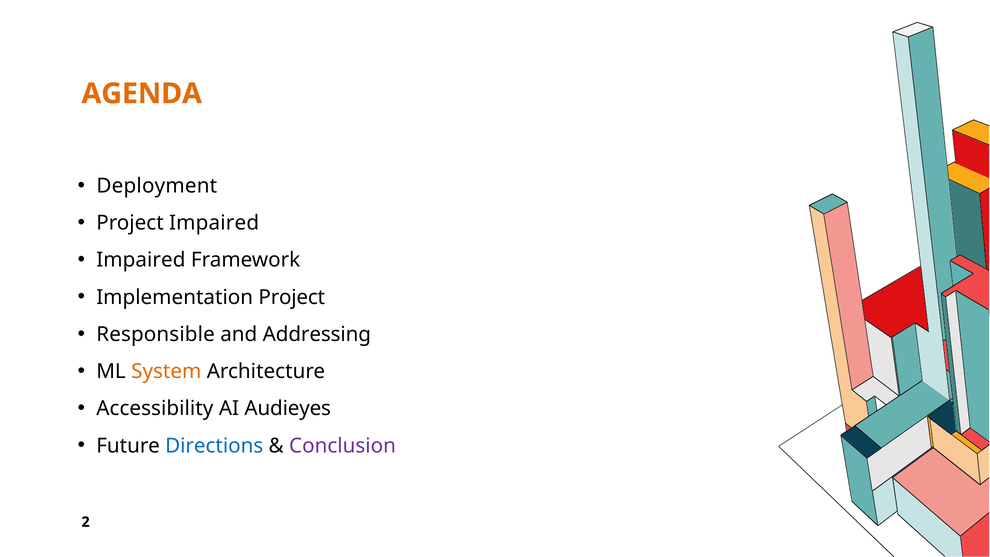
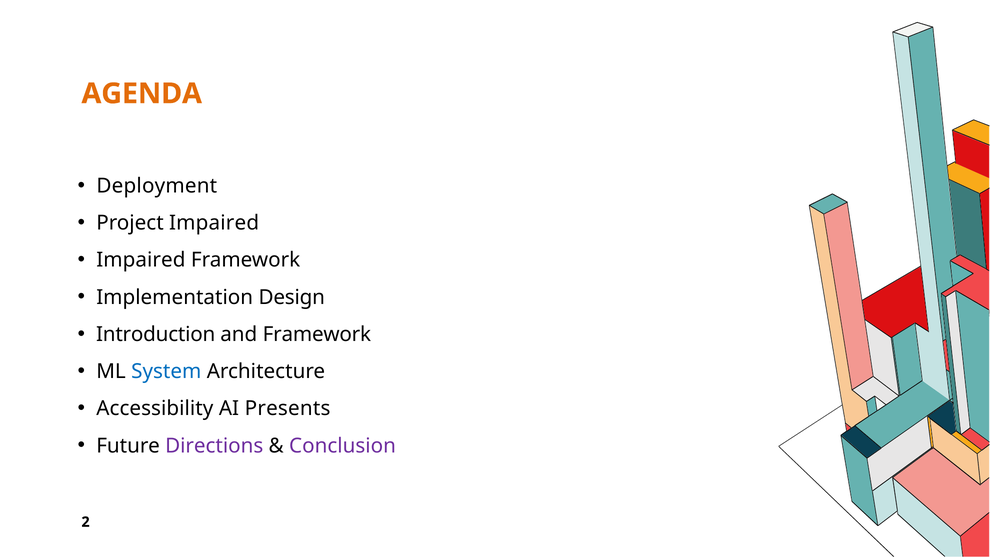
Implementation Project: Project -> Design (292, 297)
Responsible: Responsible -> Introduction (156, 334)
and Addressing: Addressing -> Framework (317, 334)
System colour: orange -> blue (166, 371)
Audieyes: Audieyes -> Presents (288, 409)
Directions colour: blue -> purple (214, 446)
